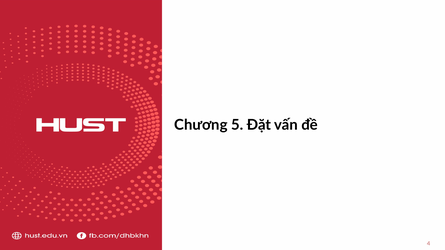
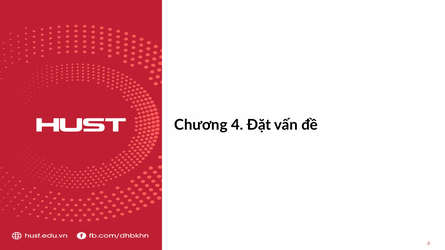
Chương 5: 5 -> 4 (237, 125)
